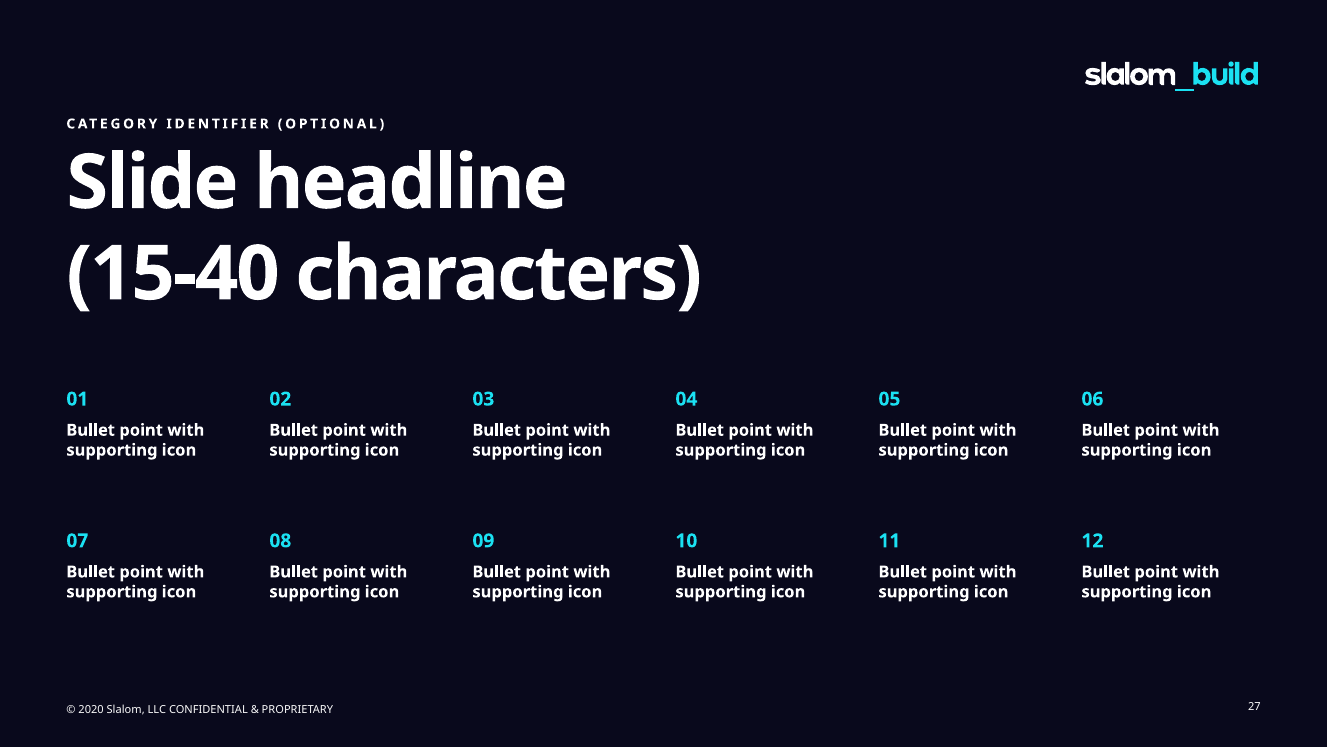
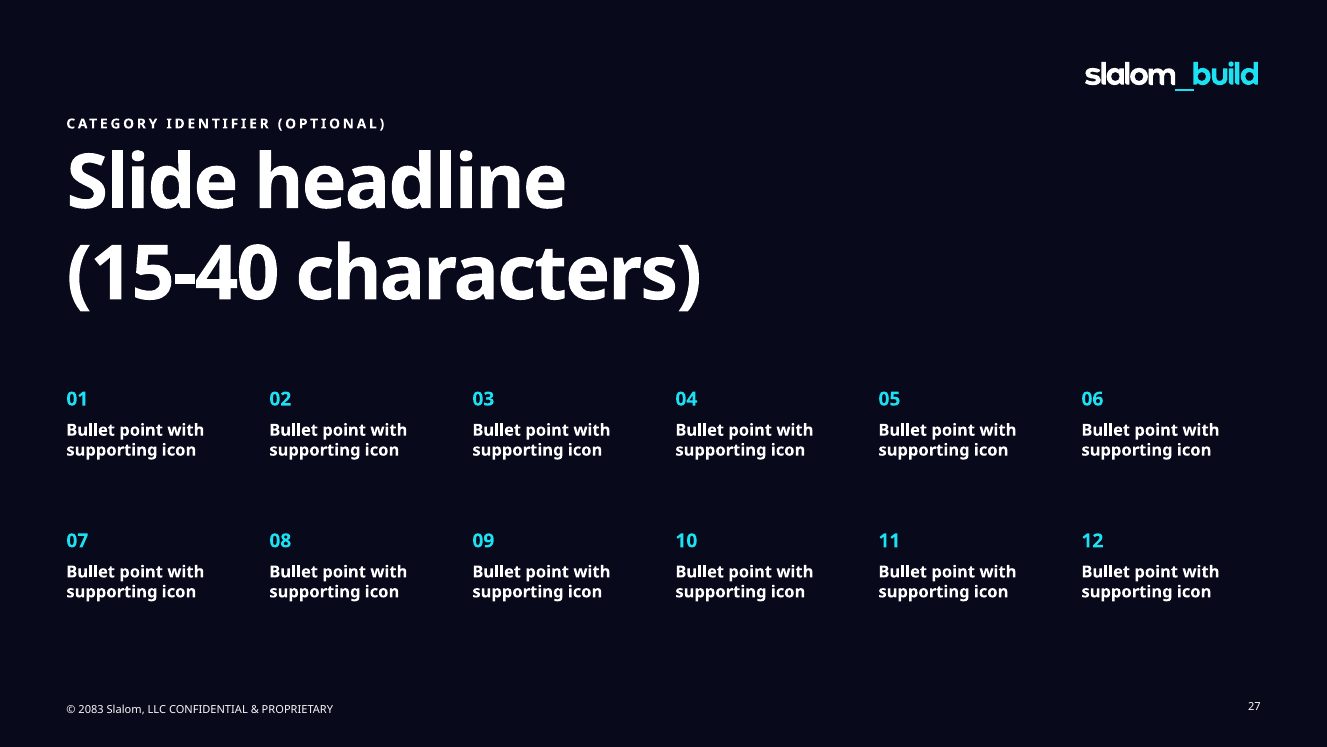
2020: 2020 -> 2083 (91, 710)
